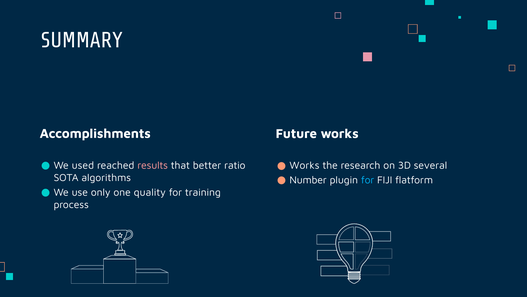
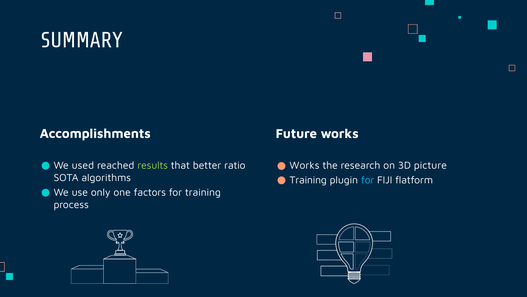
results colour: pink -> light green (153, 165)
several: several -> picture (430, 165)
Number: Number -> Training (308, 180)
quality: quality -> factors (150, 192)
